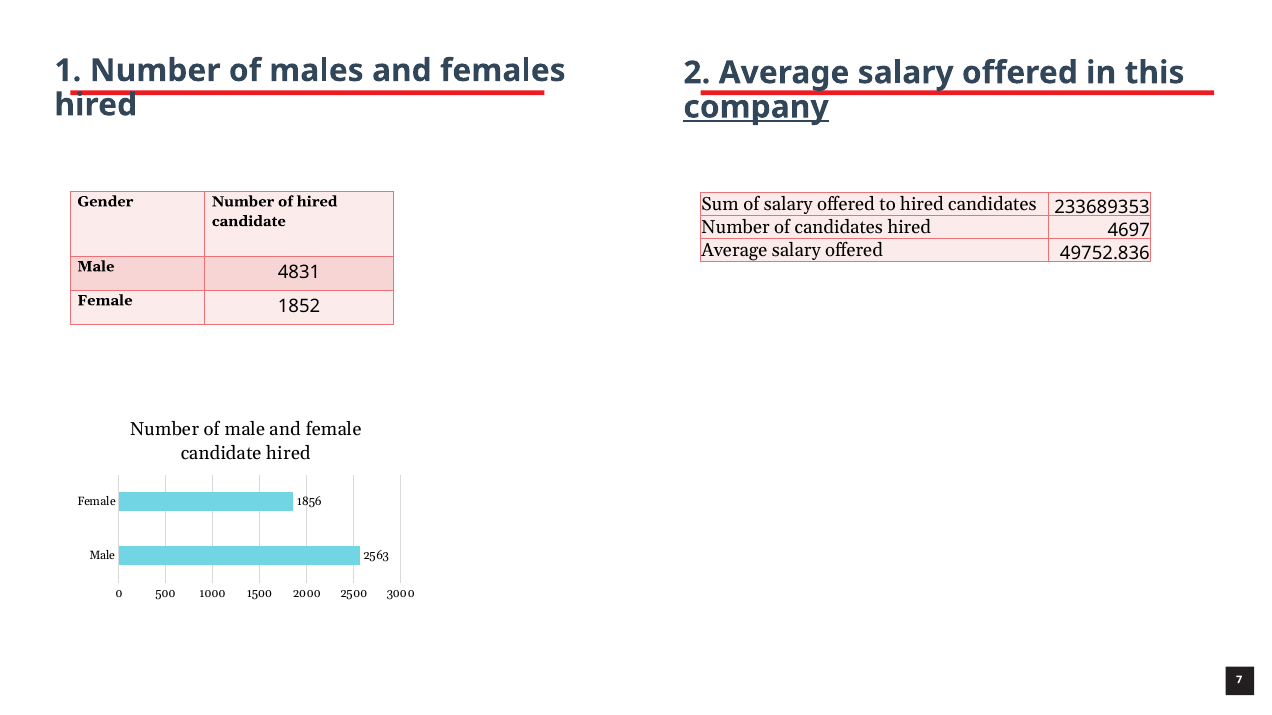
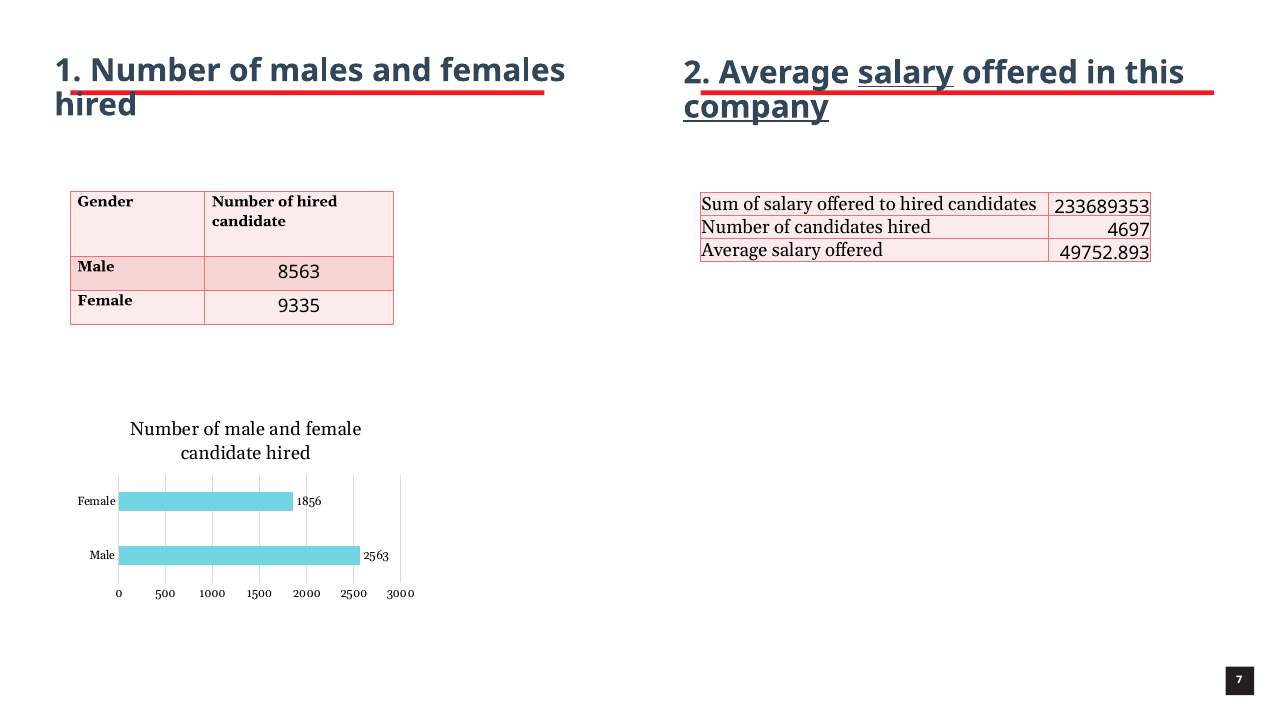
salary underline: none -> present (906, 73)
49752.836: 49752.836 -> 49752.893 (1105, 253)
4831: 4831 -> 8563 (299, 272)
1852: 1852 -> 9335 (299, 306)
